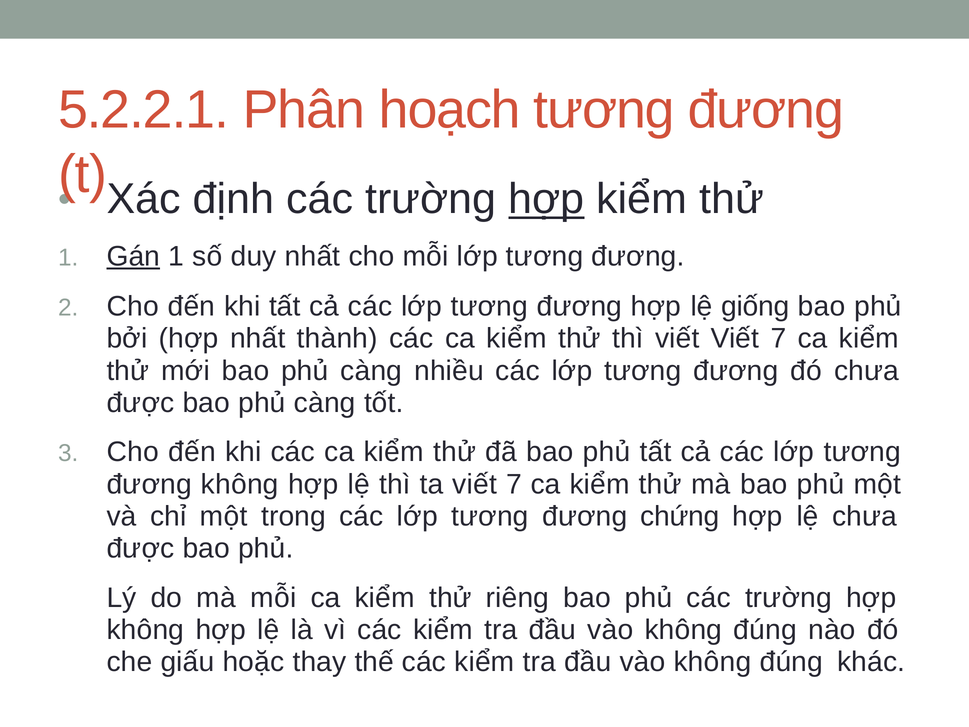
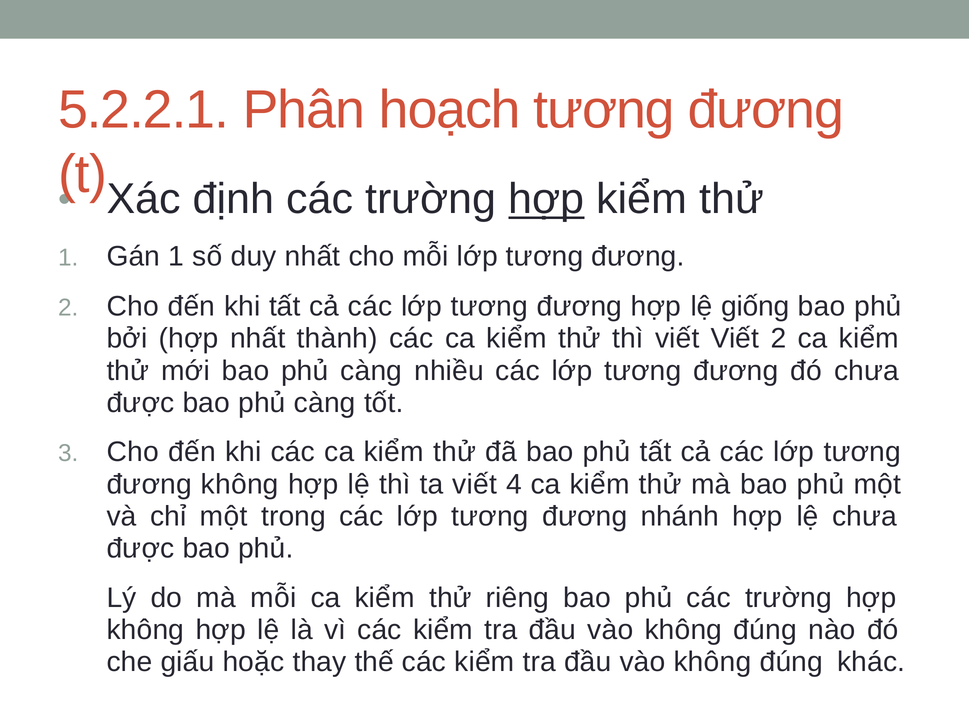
Gán underline: present -> none (133, 256)
viết Viết 7: 7 -> 2 (778, 338)
ta viết 7: 7 -> 4 (514, 484)
chứng: chứng -> nhánh (680, 516)
